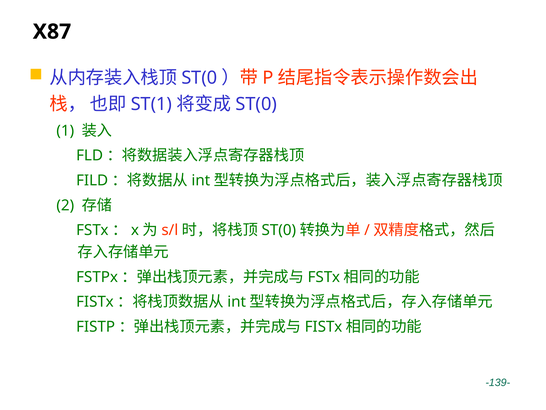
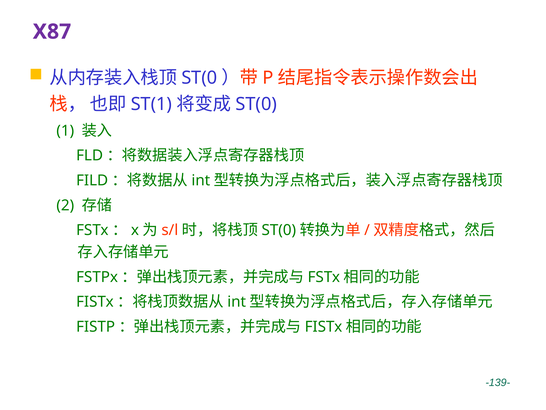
X87 colour: black -> purple (52, 32)
